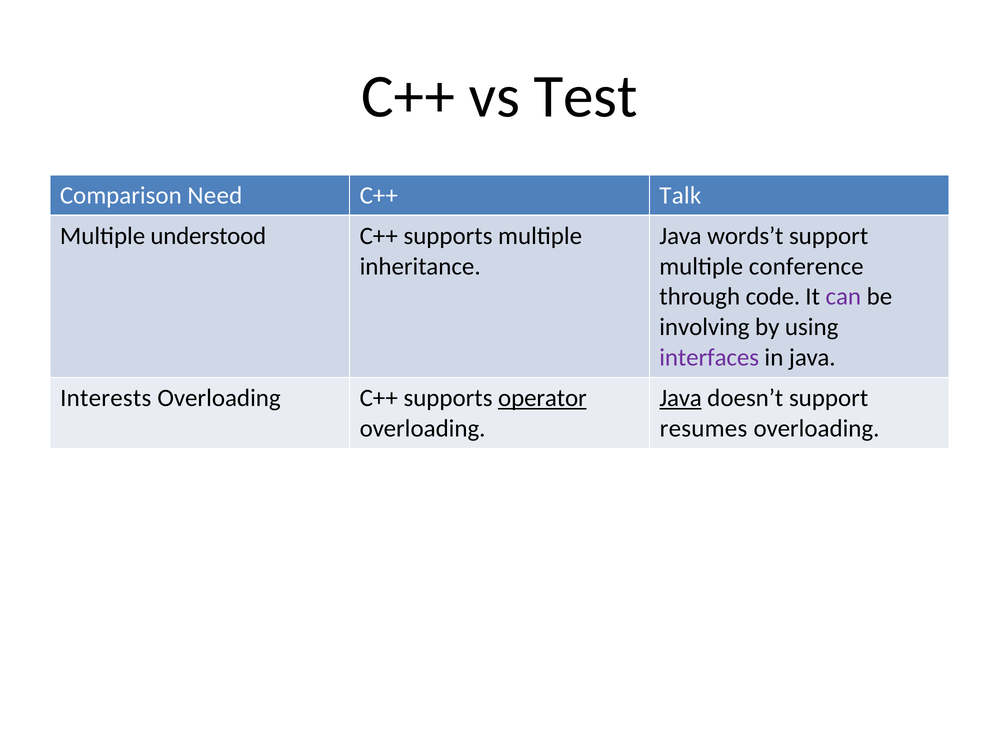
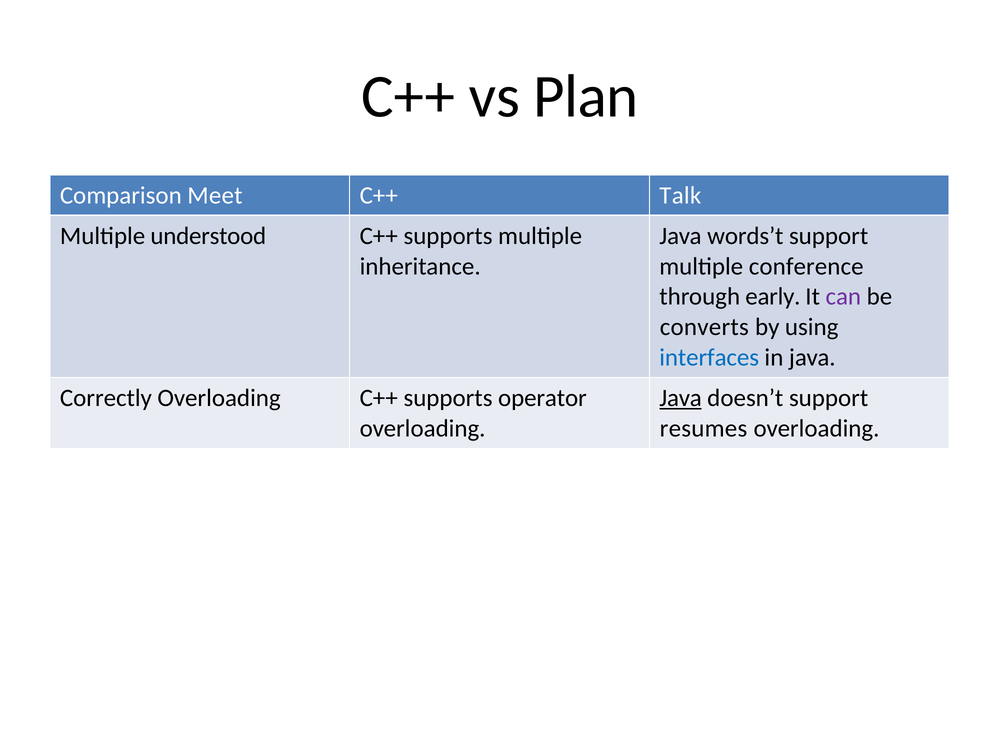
Test: Test -> Plan (586, 97)
Need: Need -> Meet (215, 195)
code: code -> early (773, 297)
involving: involving -> converts (704, 327)
interfaces colour: purple -> blue (709, 358)
Interests: Interests -> Correctly (106, 398)
operator underline: present -> none (542, 398)
